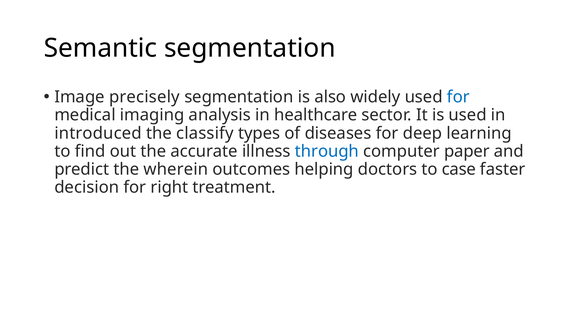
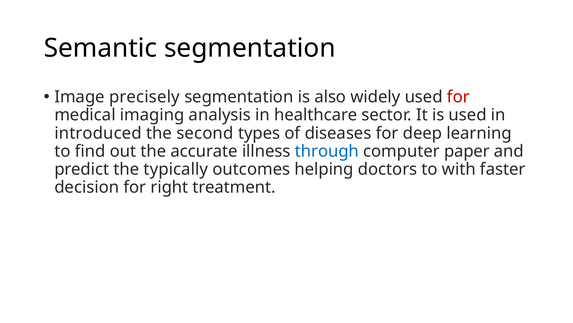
for colour: blue -> red (458, 97)
classify: classify -> second (205, 133)
wherein: wherein -> typically (176, 169)
case: case -> with (459, 169)
